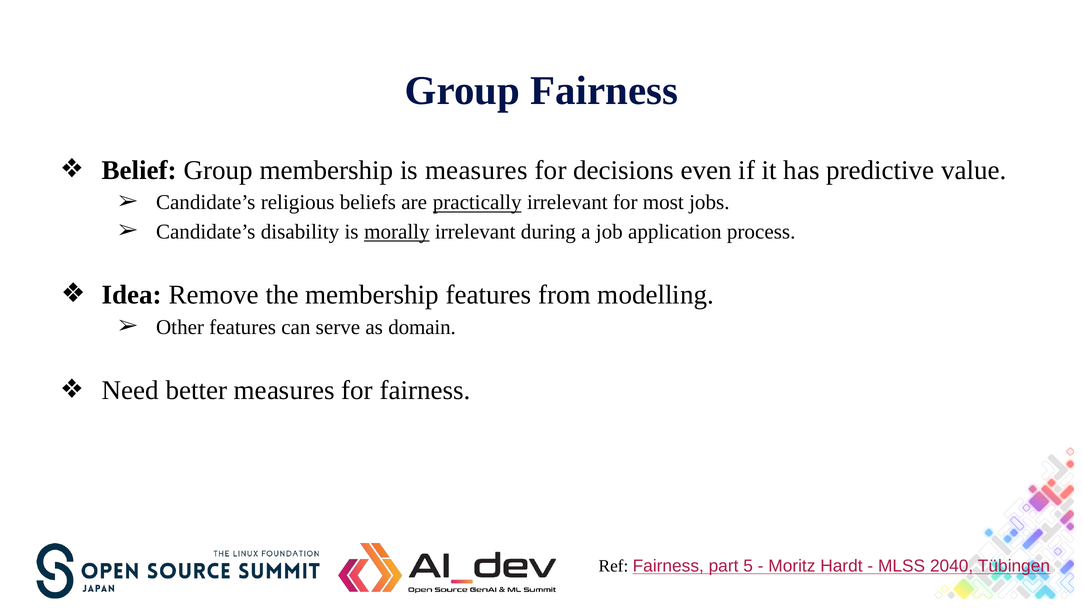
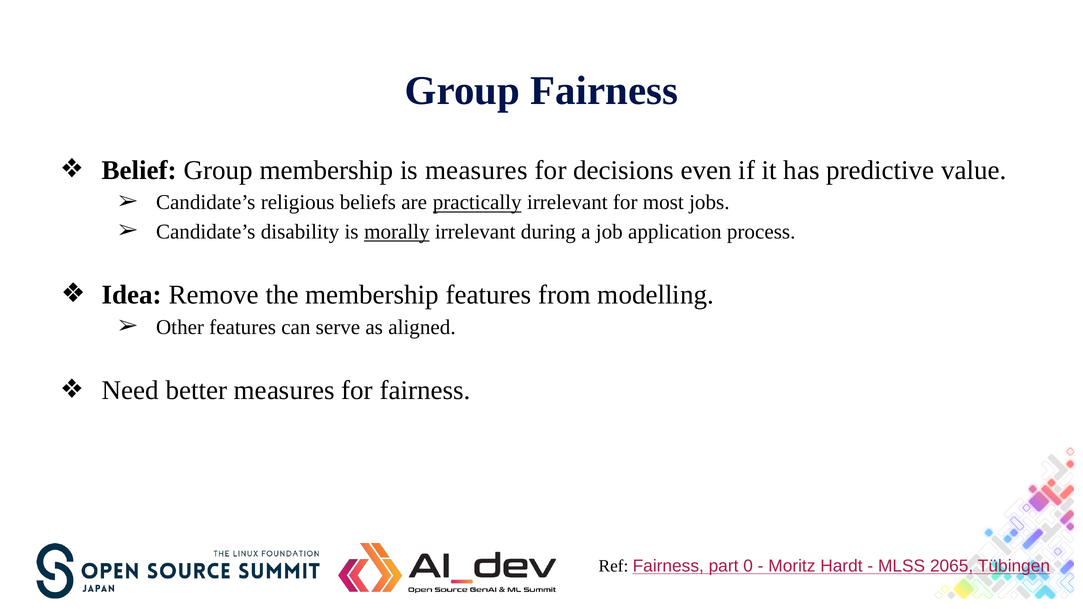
domain: domain -> aligned (422, 327)
5: 5 -> 0 (748, 566)
2040: 2040 -> 2065 (952, 566)
